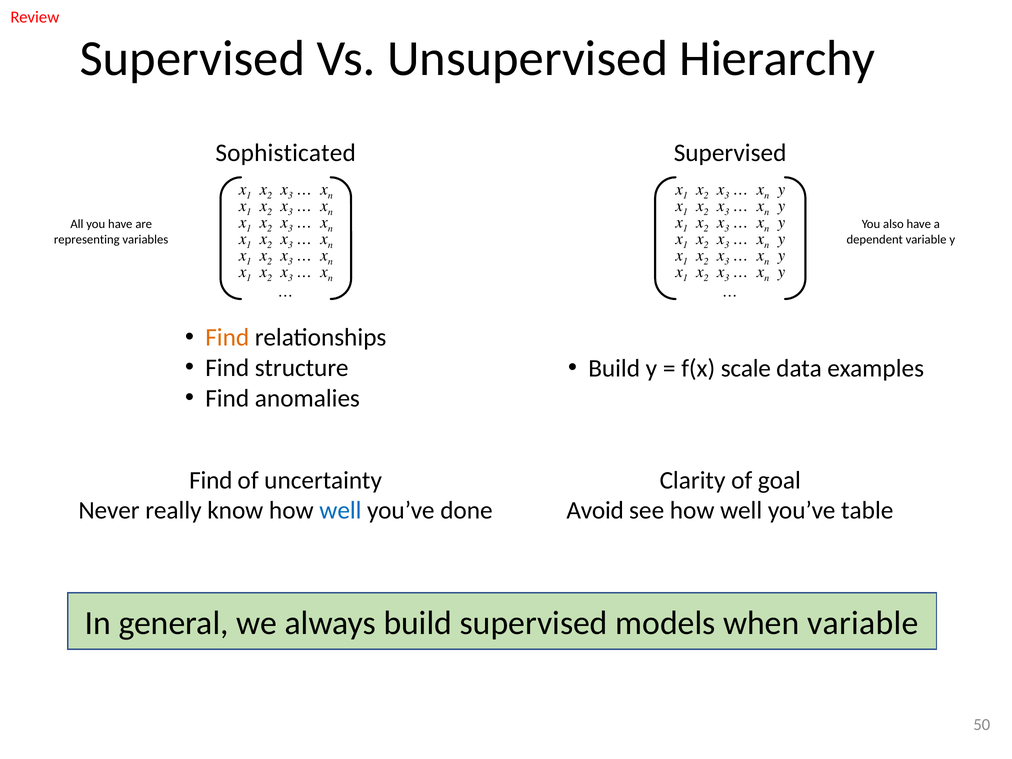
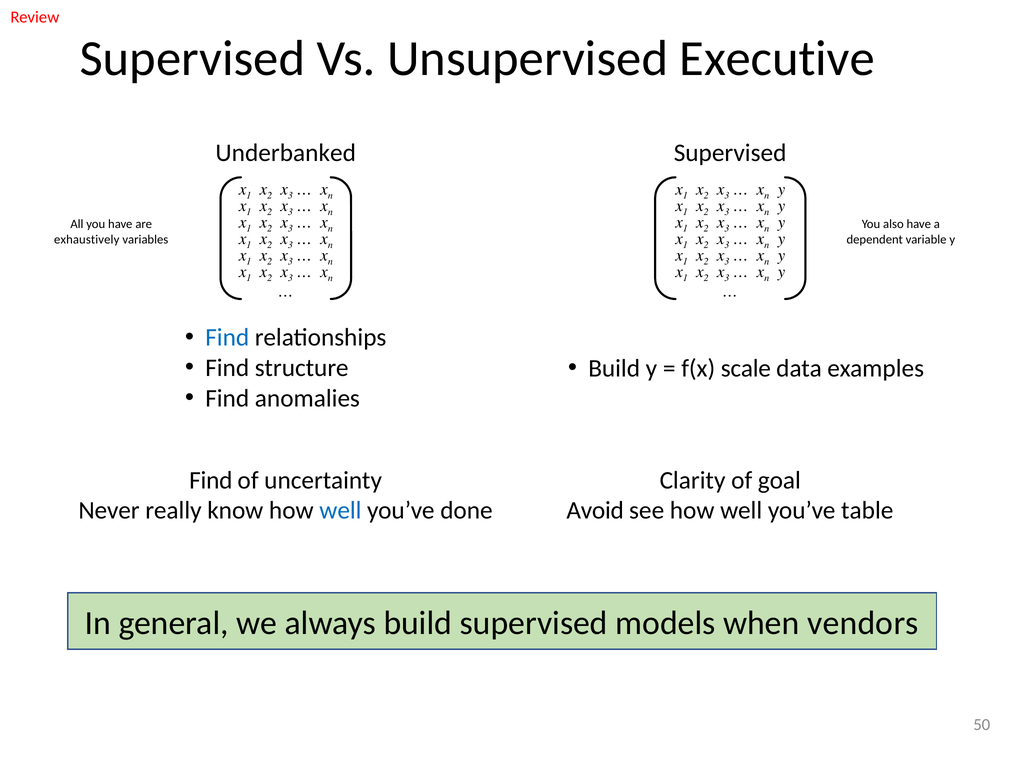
Hierarchy: Hierarchy -> Executive (777, 59)
Sophisticated: Sophisticated -> Underbanked (286, 153)
representing: representing -> exhaustively (87, 239)
Find colour: orange -> blue (227, 338)
when variable: variable -> vendors (863, 623)
